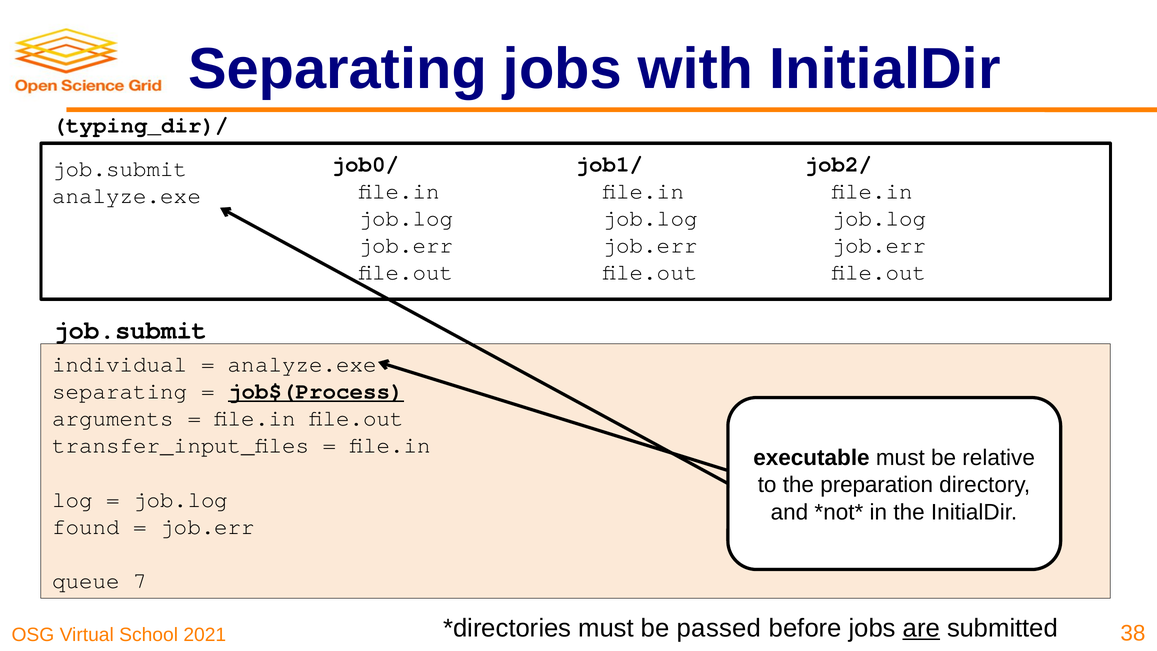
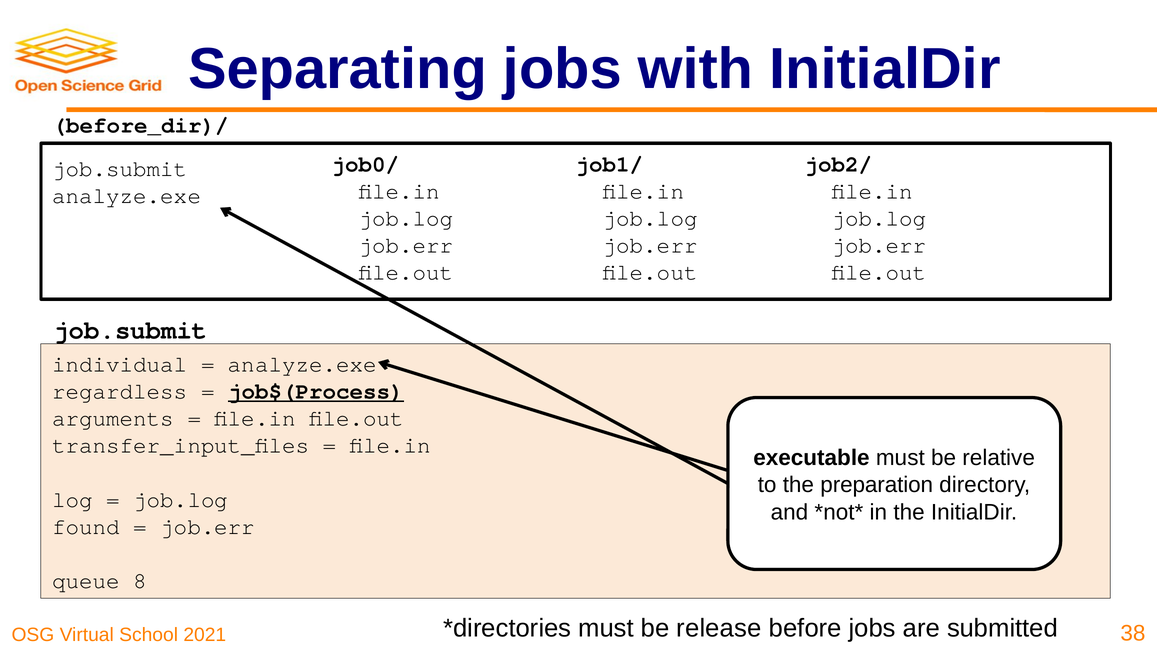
typing_dir)/: typing_dir)/ -> before_dir)/ (141, 125)
separating: separating -> regardless (120, 391)
7: 7 -> 8 (140, 581)
passed: passed -> release (719, 628)
are underline: present -> none (921, 628)
